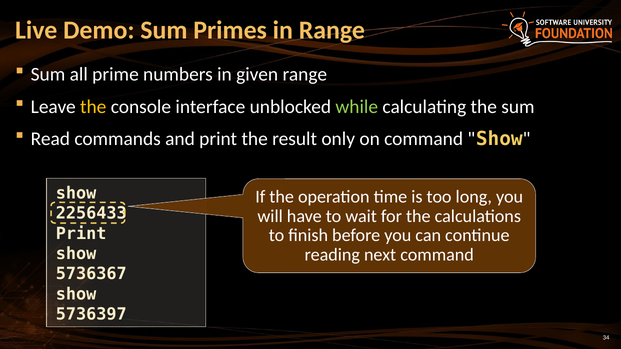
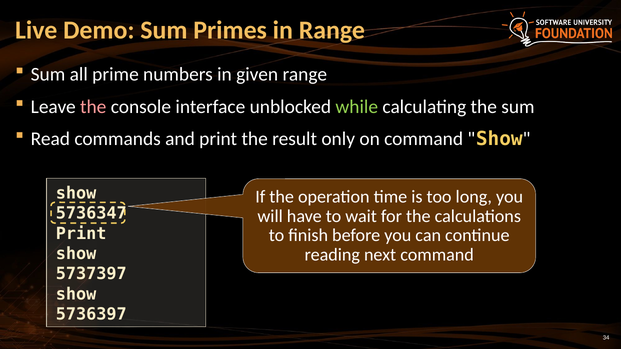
the colour: yellow -> pink (93, 107)
2256433: 2256433 -> 5736347 (91, 214)
5736367: 5736367 -> 5737397 (91, 274)
